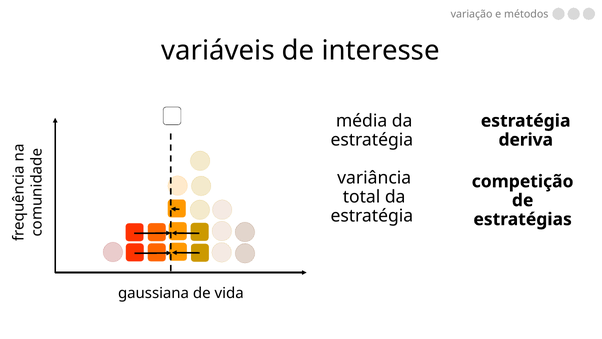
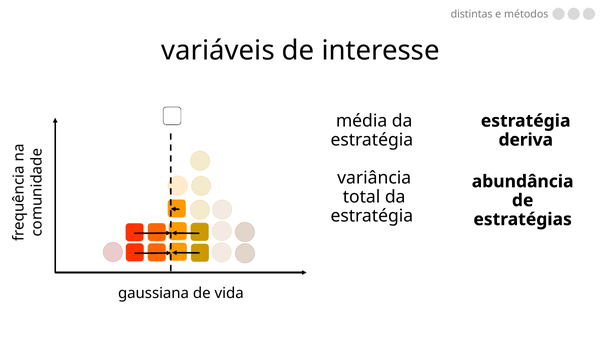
variação: variação -> distintas (472, 14)
competição: competição -> abundância (523, 181)
